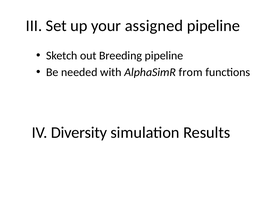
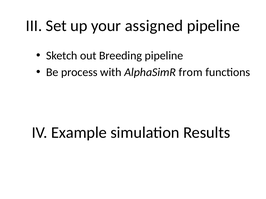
needed: needed -> process (79, 72)
Diversity: Diversity -> Example (79, 133)
